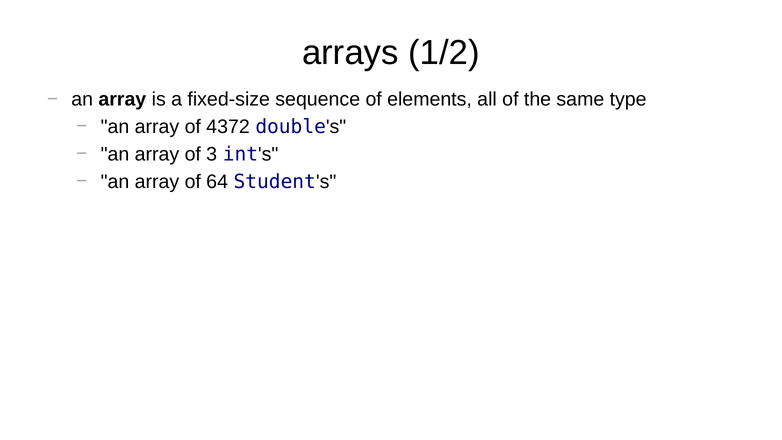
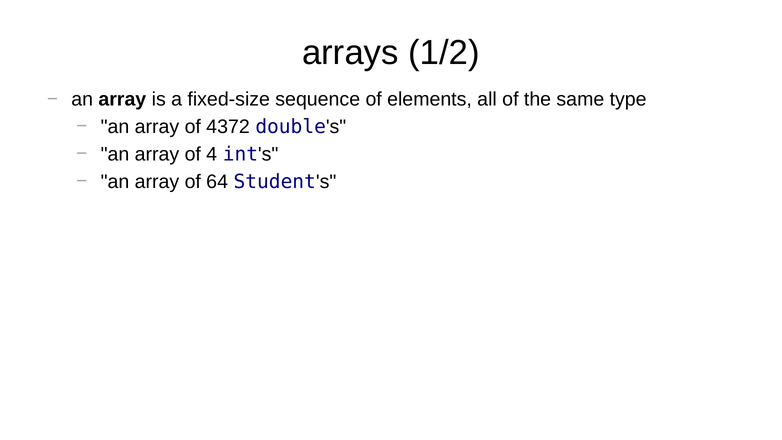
3: 3 -> 4 (212, 154)
